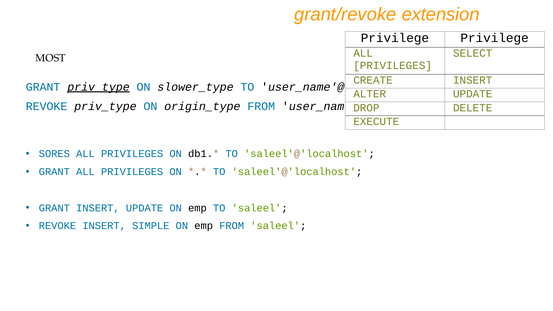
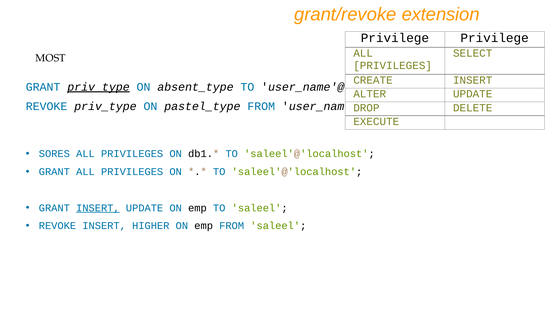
slower_type: slower_type -> absent_type (195, 87)
origin_type: origin_type -> pastel_type (202, 106)
INSERT underline: none -> present (98, 208)
SIMPLE: SIMPLE -> HIGHER (151, 226)
